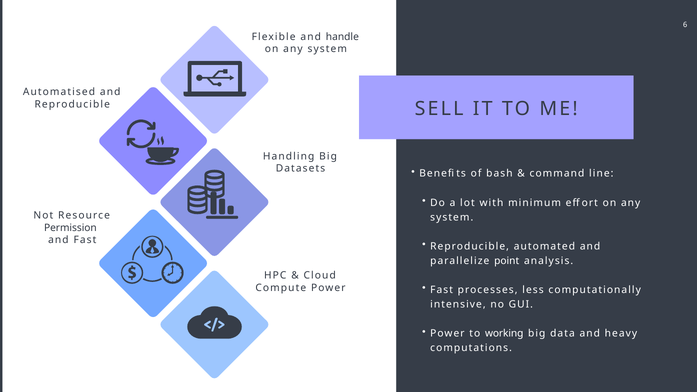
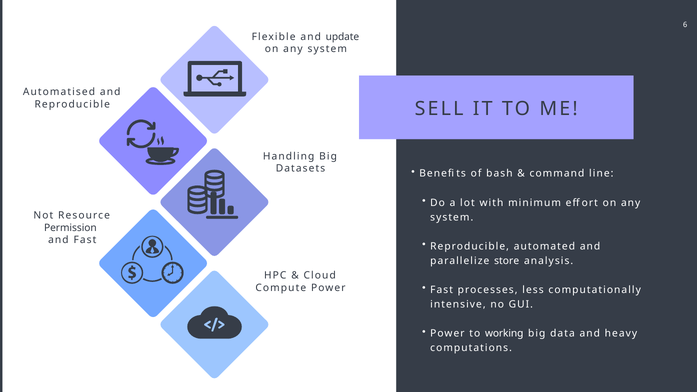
handle: handle -> update (342, 37)
point: point -> store (507, 261)
